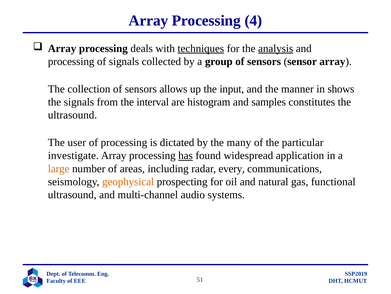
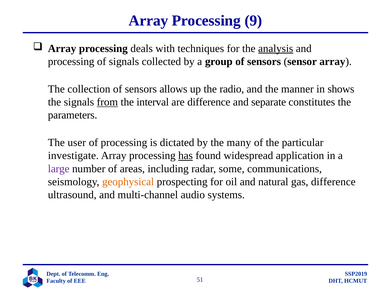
4: 4 -> 9 (253, 21)
techniques underline: present -> none (201, 48)
input: input -> radio (232, 89)
from underline: none -> present (107, 102)
are histogram: histogram -> difference (209, 102)
samples: samples -> separate (269, 102)
ultrasound: ultrasound -> parameters (73, 115)
large colour: orange -> purple (59, 168)
every: every -> some (232, 168)
gas functional: functional -> difference (333, 181)
